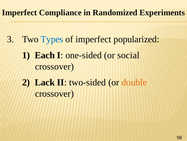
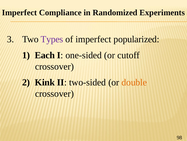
Types colour: blue -> purple (52, 39)
social: social -> cutoff (129, 55)
Lack: Lack -> Kink (45, 82)
